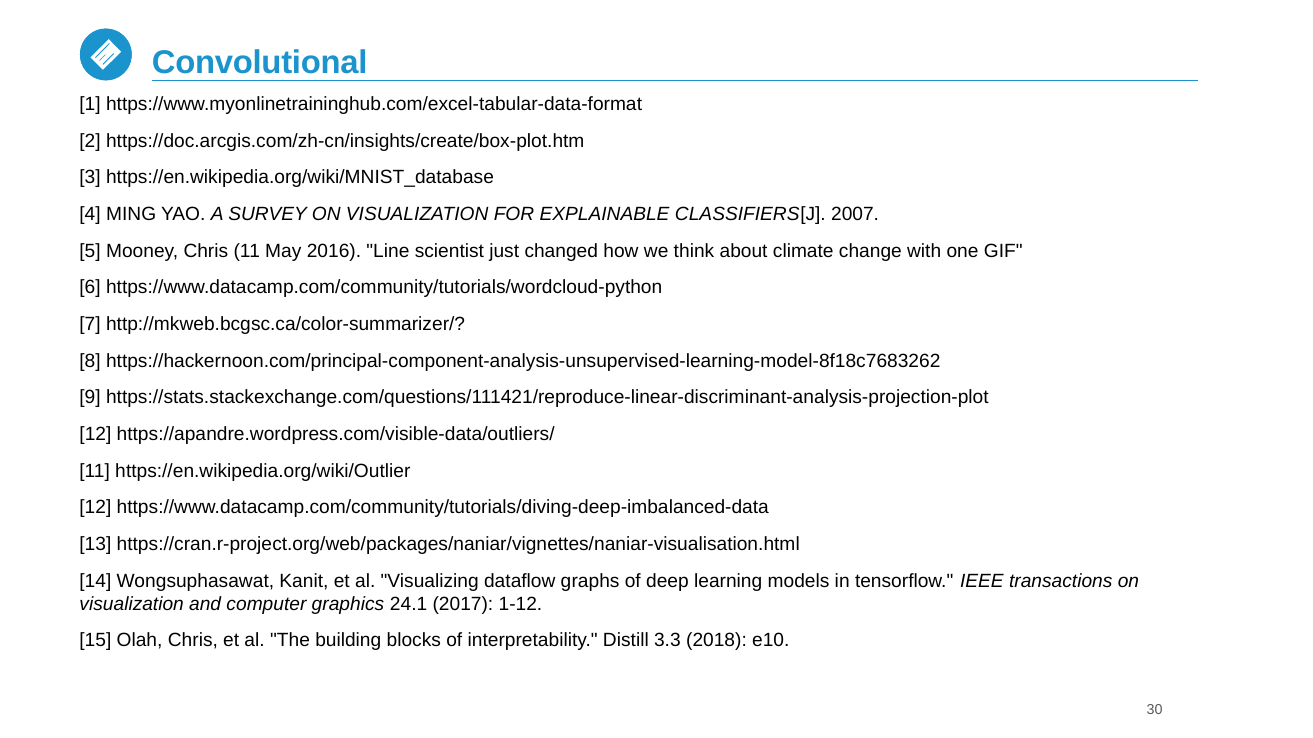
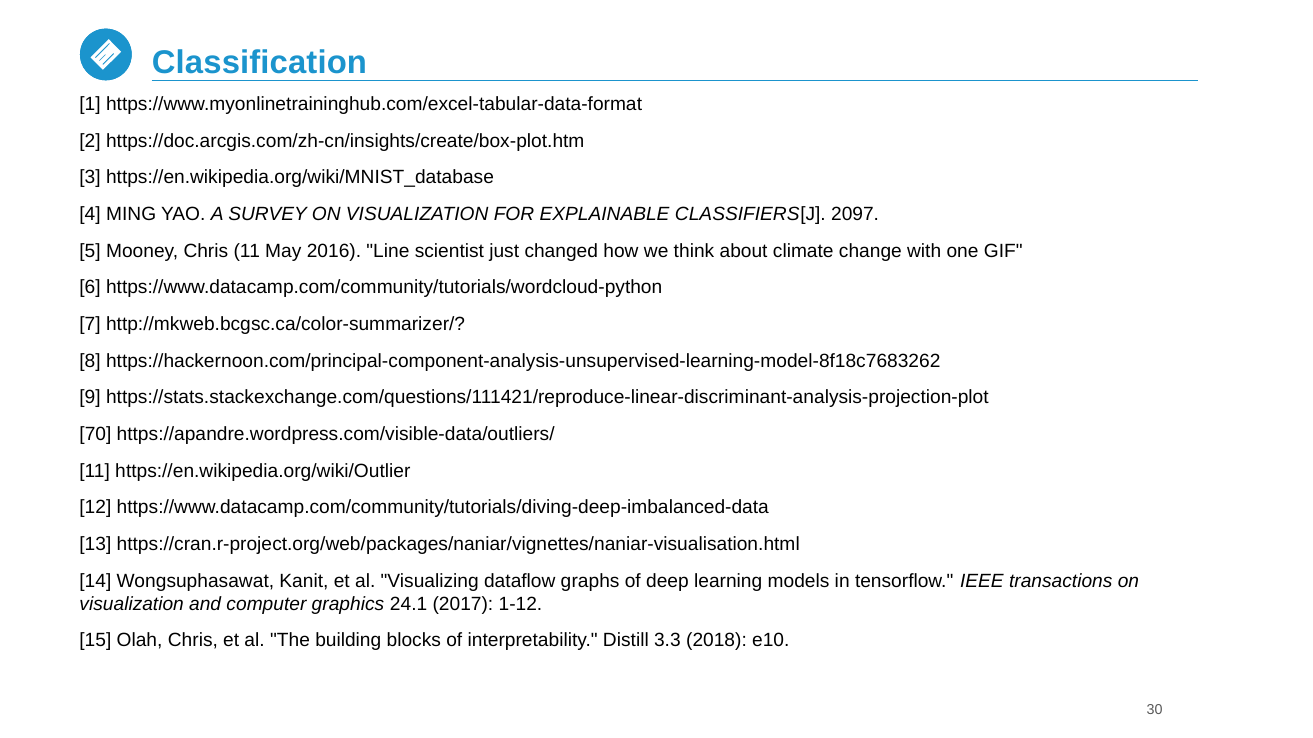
Convolutional: Convolutional -> Classification (259, 63)
2007: 2007 -> 2097 (855, 214)
12: 12 -> 70 (95, 434)
